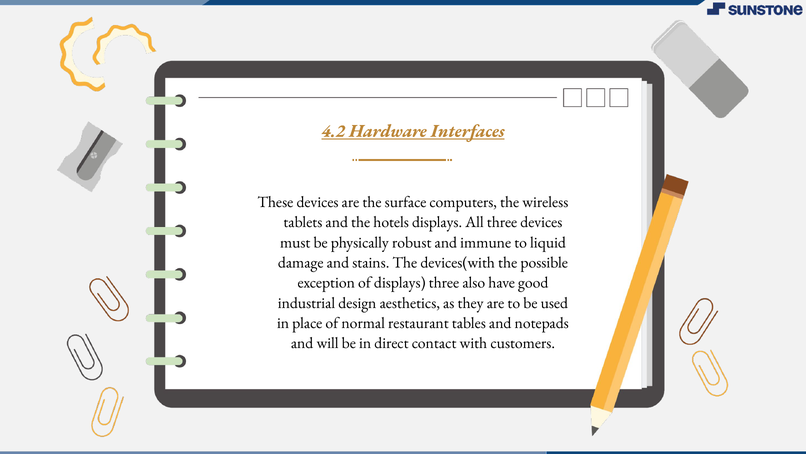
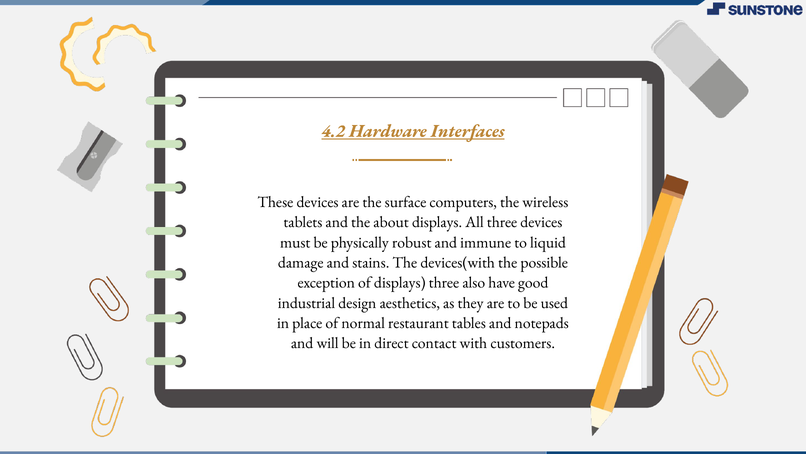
hotels: hotels -> about (391, 222)
